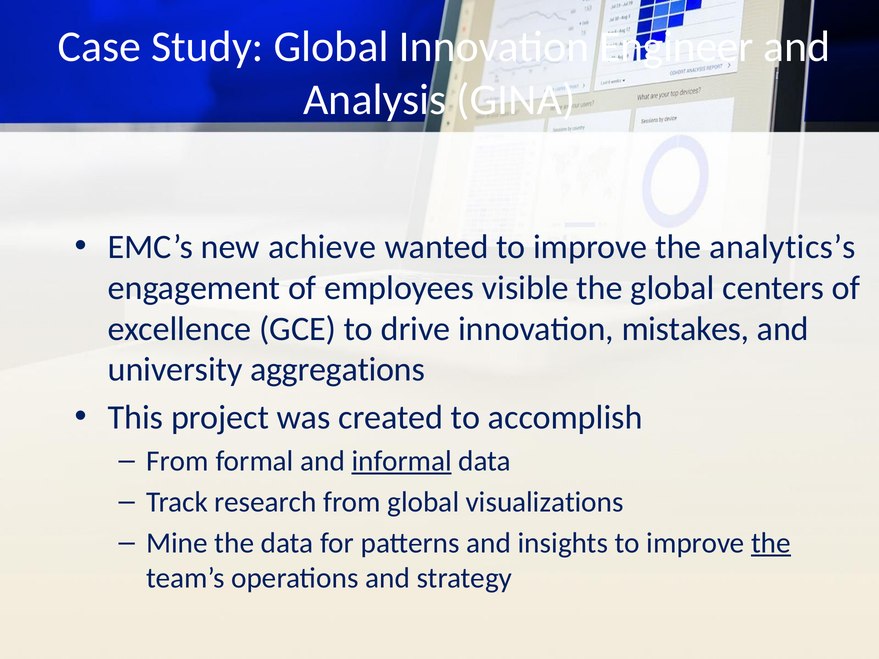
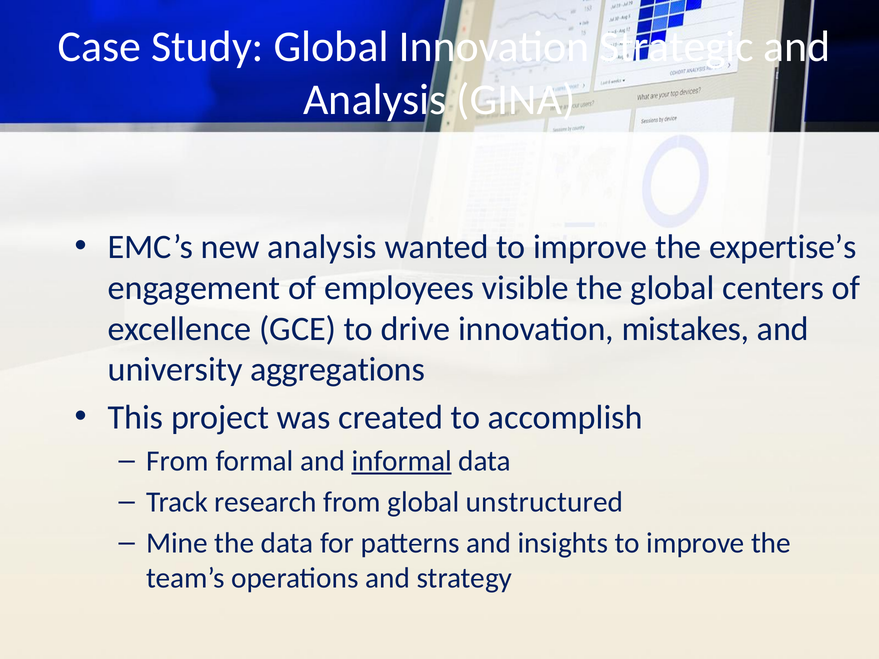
Engineer: Engineer -> Strategic (676, 47)
new achieve: achieve -> analysis (322, 247)
analytics’s: analytics’s -> expertise’s (783, 247)
visualizations: visualizations -> unstructured (545, 502)
the underline: present -> none (771, 543)
